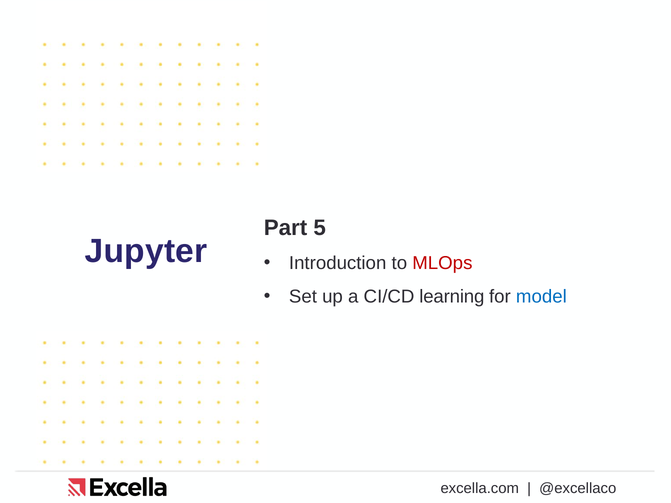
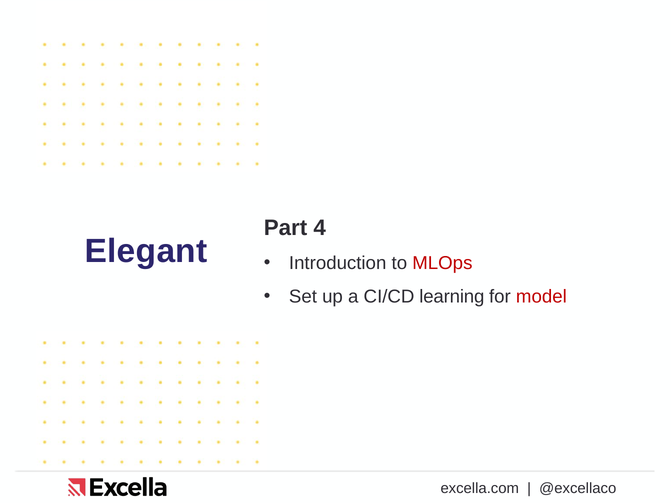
5: 5 -> 4 (320, 228)
Jupyter: Jupyter -> Elegant (146, 251)
model colour: blue -> red (541, 297)
